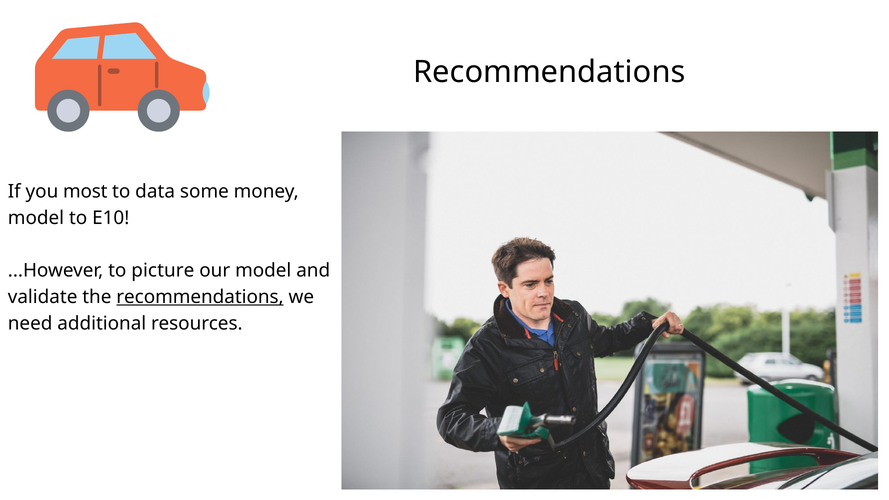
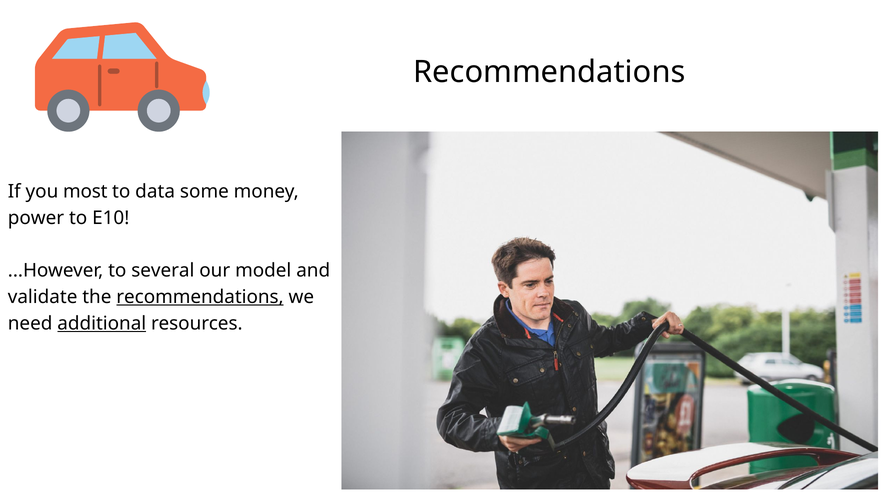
model: model -> power (36, 218)
picture: picture -> several (163, 271)
additional underline: none -> present (102, 323)
